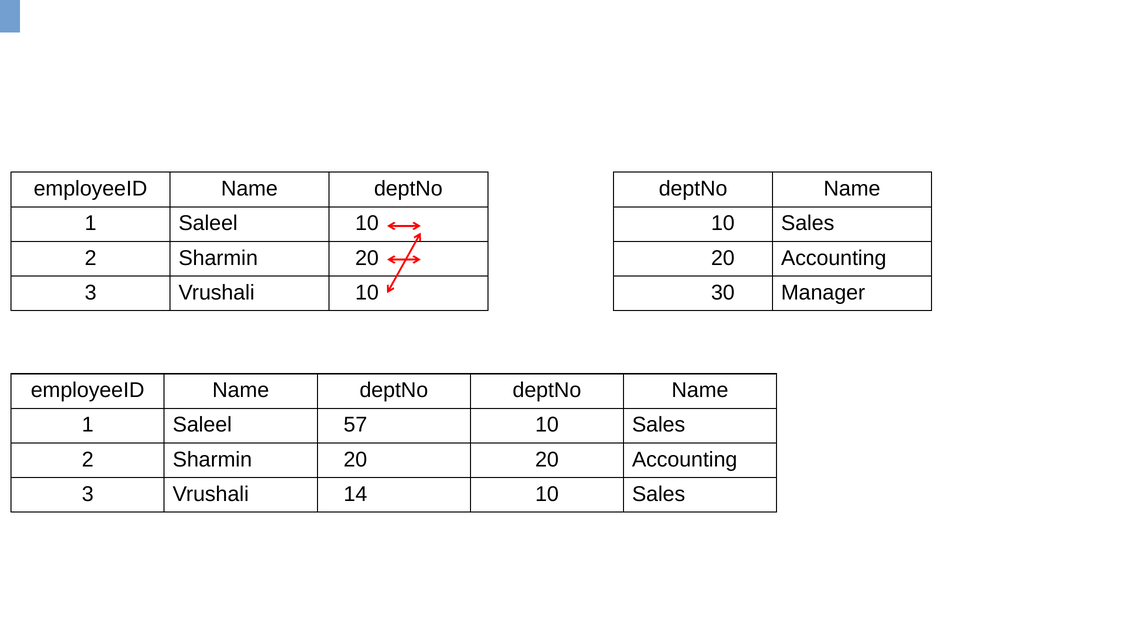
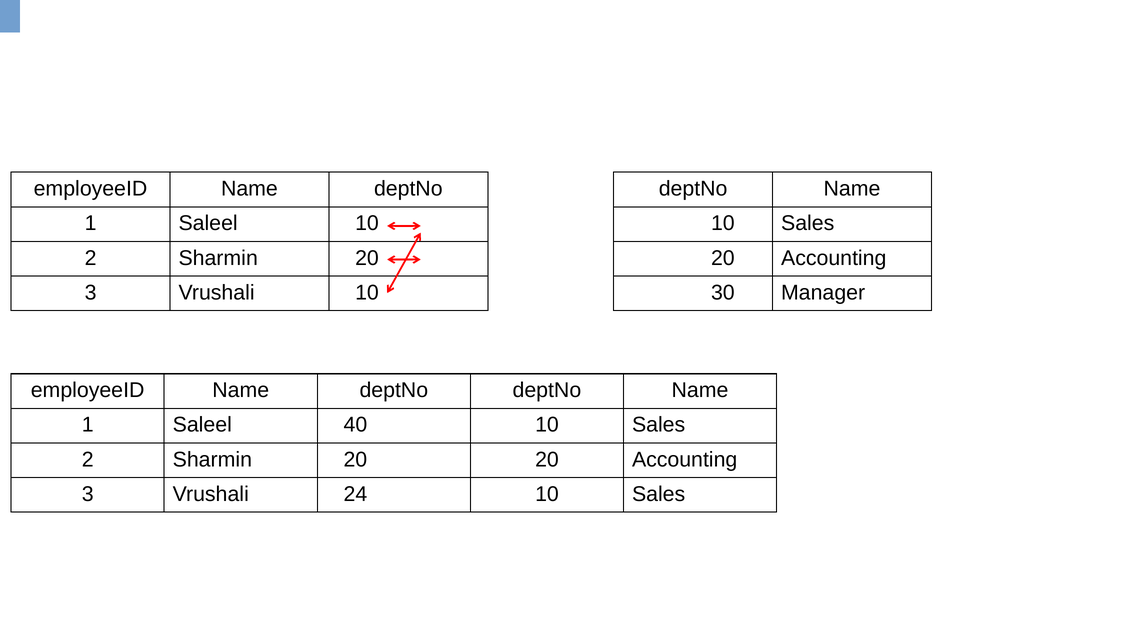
57: 57 -> 40 (355, 425)
14: 14 -> 24 (355, 494)
